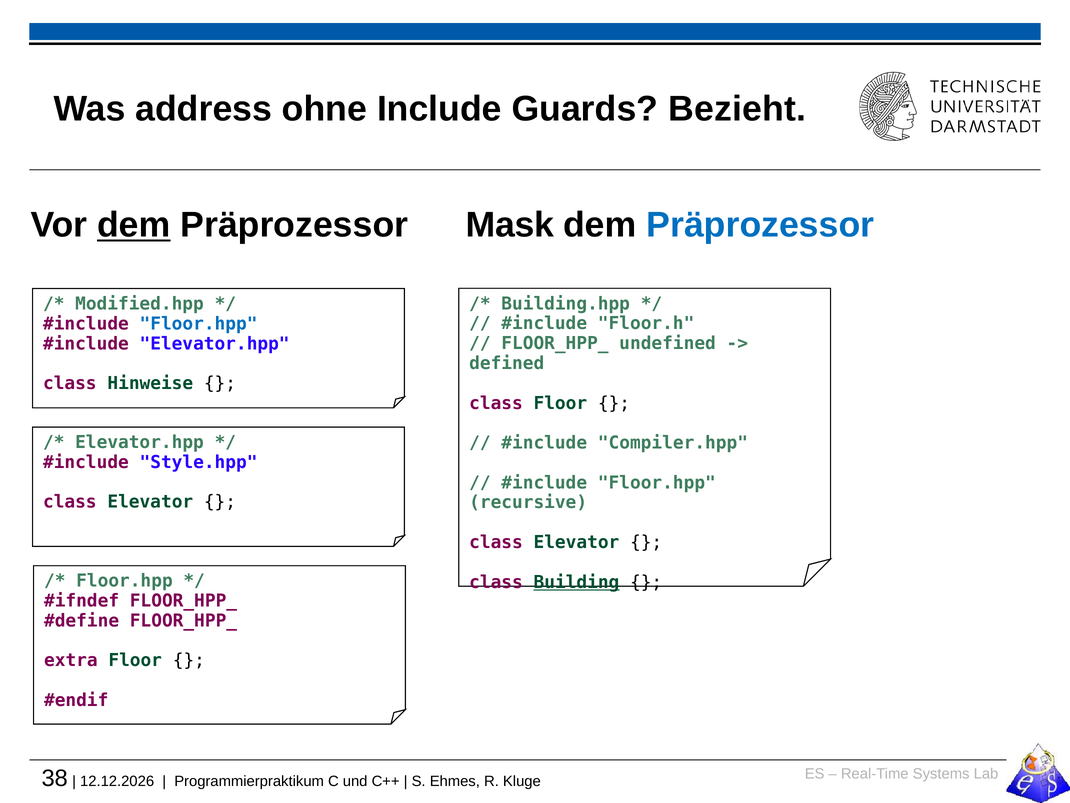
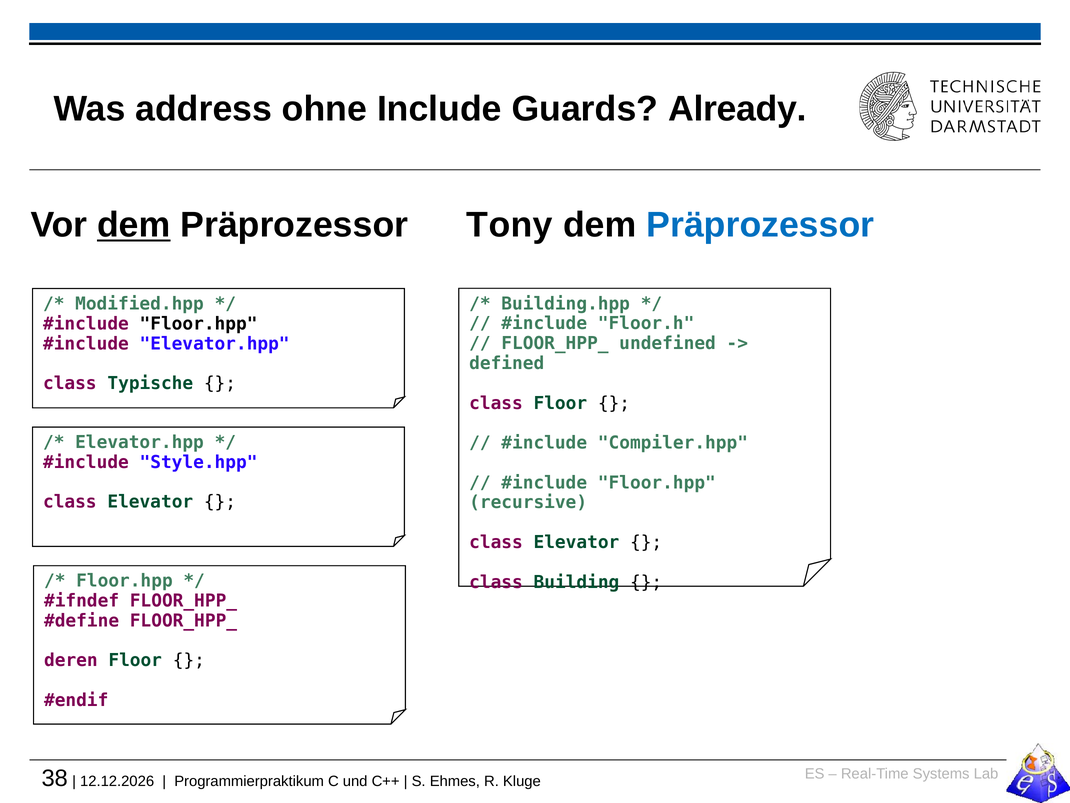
Bezieht: Bezieht -> Already (737, 109)
Mask: Mask -> Tony (510, 225)
Floor.hpp colour: blue -> black (199, 324)
Hinweise: Hinweise -> Typische (150, 383)
Building underline: present -> none (576, 582)
extra: extra -> deren (71, 660)
